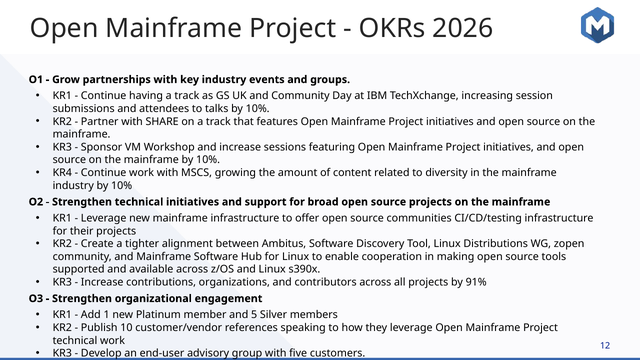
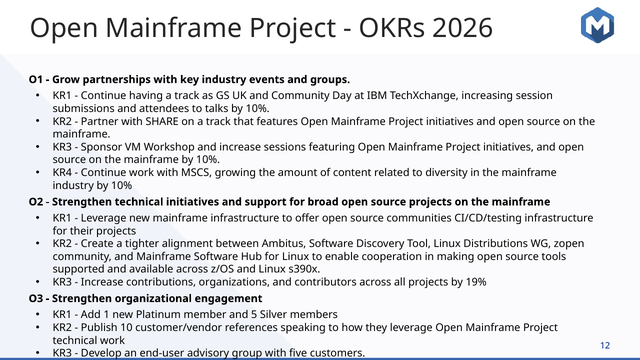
91%: 91% -> 19% (476, 282)
